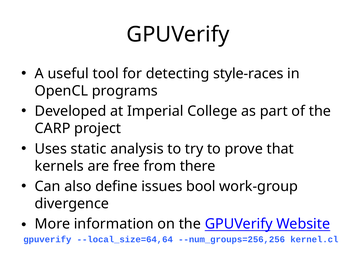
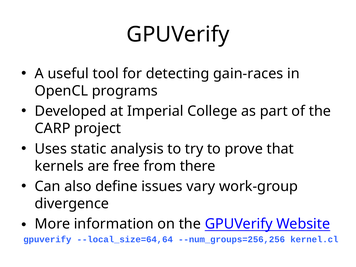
style-races: style-races -> gain-races (248, 74)
bool: bool -> vary (201, 186)
